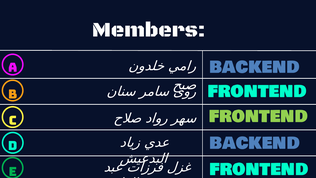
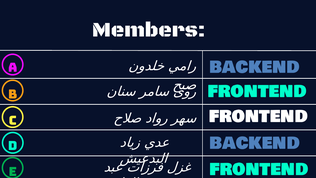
frontend colour: light green -> white (258, 116)
